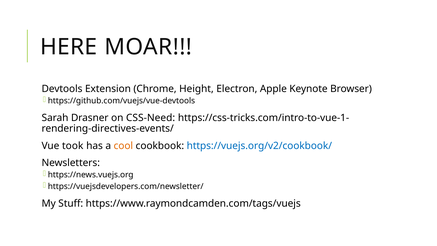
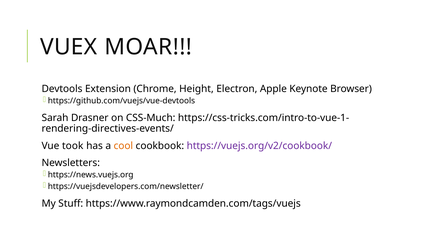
HERE: HERE -> VUEX (69, 47)
CSS-Need: CSS-Need -> CSS-Much (151, 118)
https://vuejs.org/v2/cookbook/ colour: blue -> purple (259, 146)
